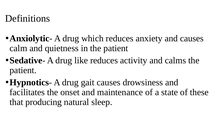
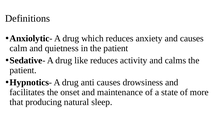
gait: gait -> anti (88, 82)
these: these -> more (199, 92)
